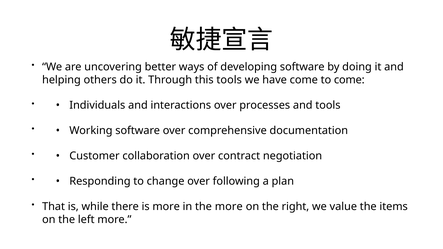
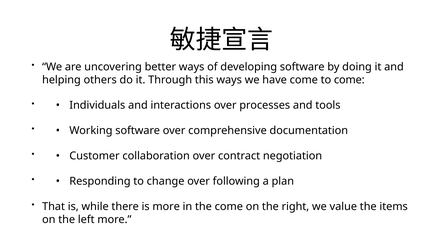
this tools: tools -> ways (229, 80)
the more: more -> come (229, 207)
